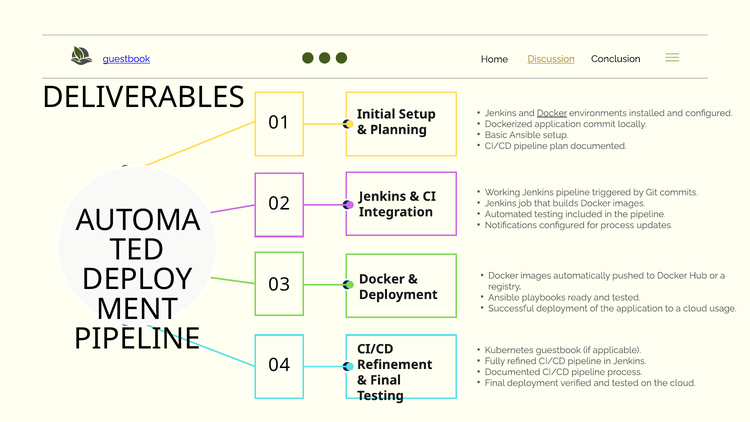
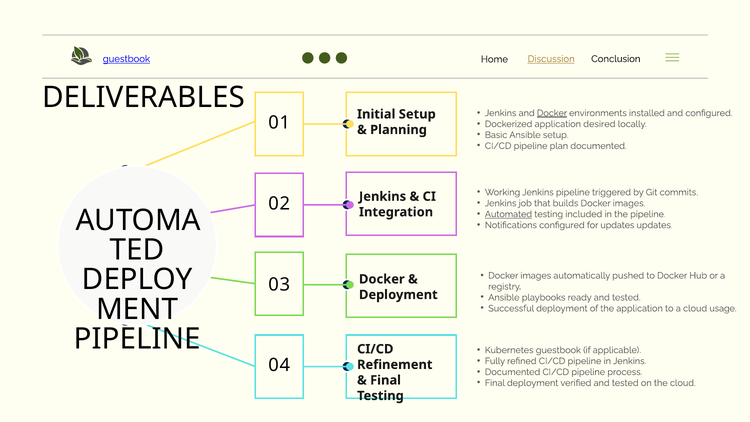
commit: commit -> desired (599, 124)
Automated underline: none -> present (508, 214)
for process: process -> updates (617, 225)
